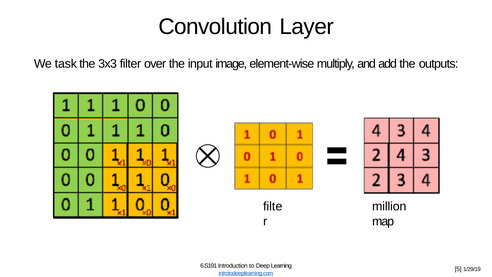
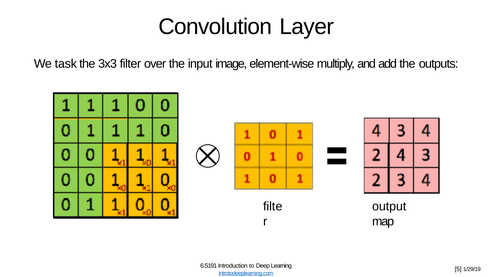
million: million -> output (389, 206)
